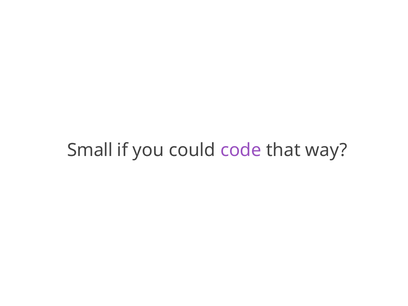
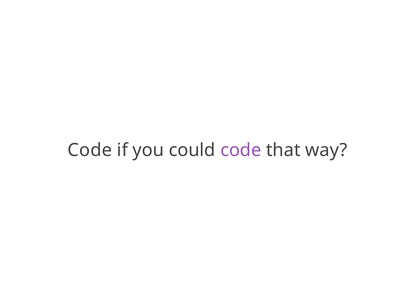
Small: Small -> Code (90, 150)
